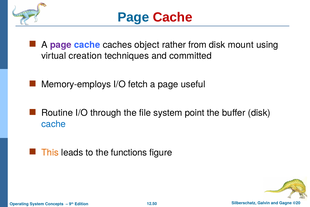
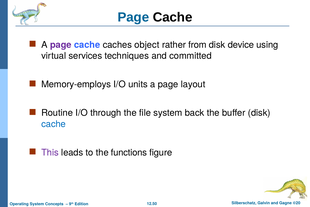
Cache colour: red -> black (173, 17)
mount: mount -> device (241, 45)
creation: creation -> services (85, 56)
fetch: fetch -> units (138, 84)
useful: useful -> layout (193, 84)
point: point -> back (195, 113)
This colour: orange -> purple (50, 152)
